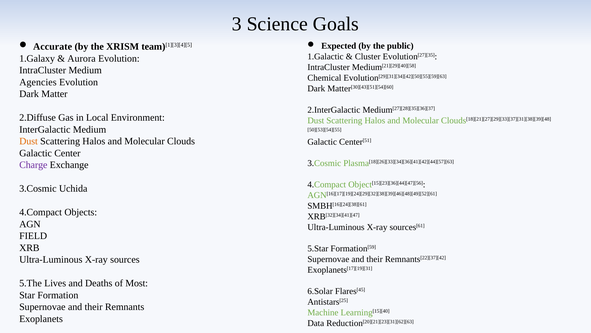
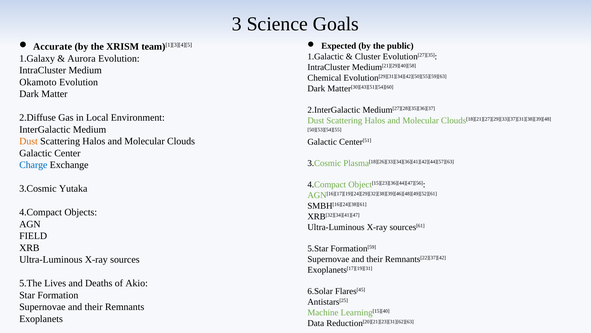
Agencies: Agencies -> Okamoto (38, 82)
Charge colour: purple -> blue (33, 165)
Uchida: Uchida -> Yutaka (73, 188)
Most: Most -> Akio (137, 283)
